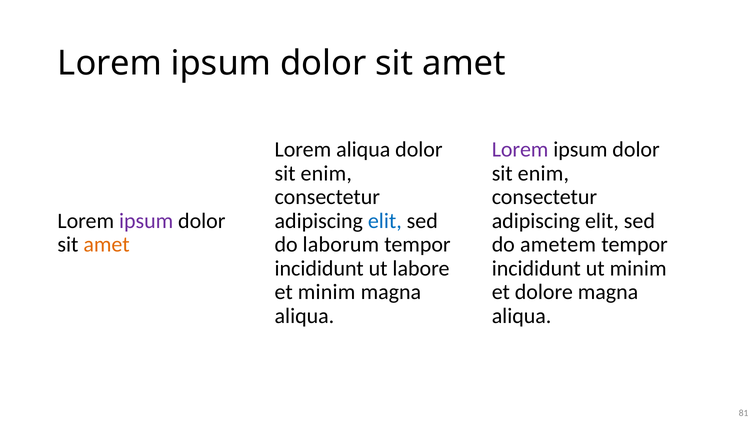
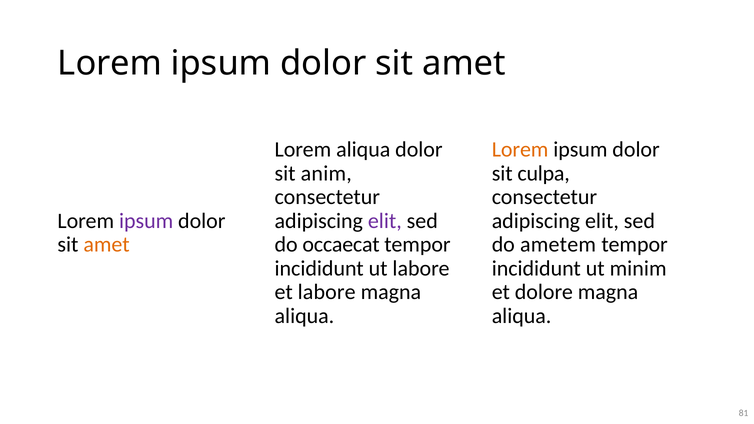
Lorem colour: purple -> orange (520, 150)
enim: enim -> anim (326, 173)
enim: enim -> culpa (544, 173)
elit colour: blue -> purple (385, 221)
laborum: laborum -> occaecat (341, 245)
et minim: minim -> labore (327, 292)
